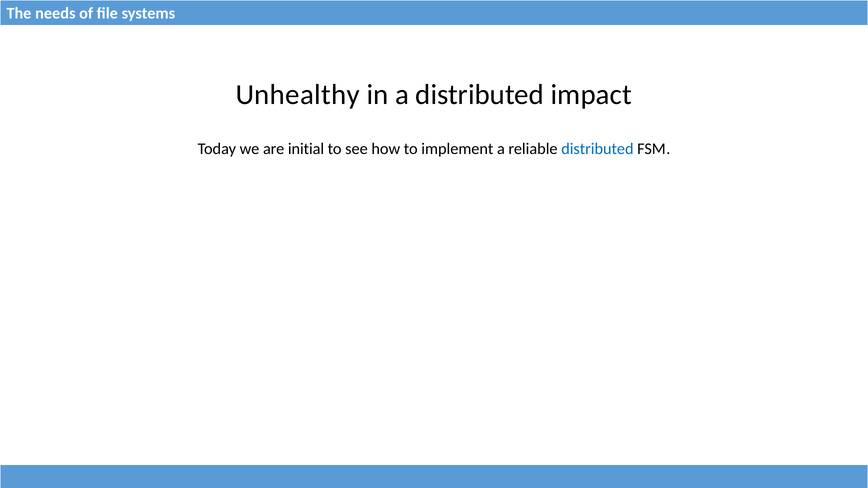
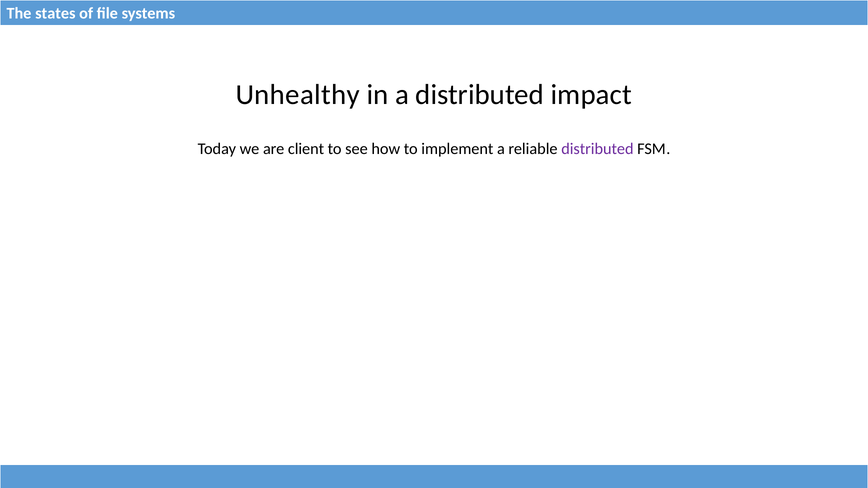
needs: needs -> states (55, 13)
initial: initial -> client (306, 149)
distributed colour: blue -> purple (597, 149)
